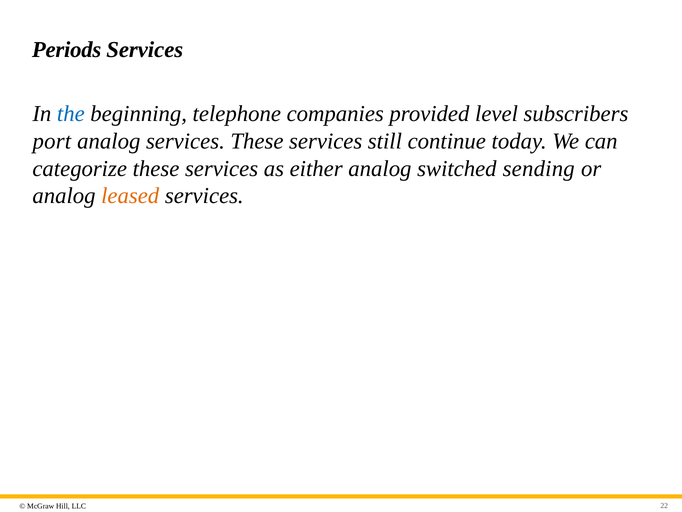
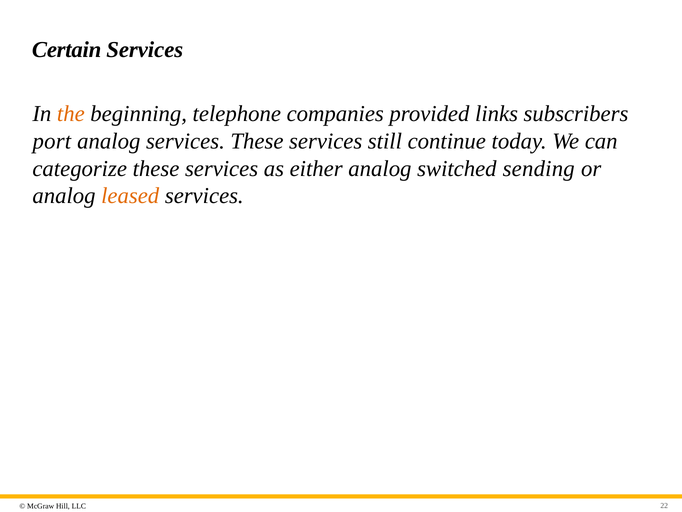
Periods: Periods -> Certain (67, 50)
the colour: blue -> orange (71, 114)
level: level -> links (497, 114)
